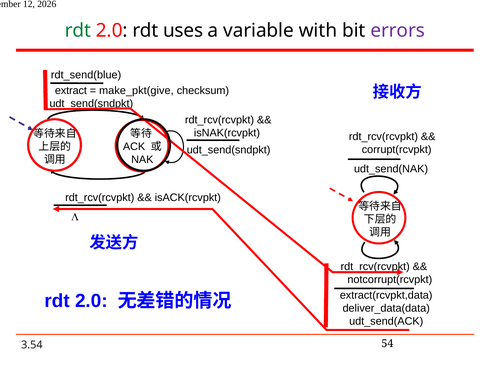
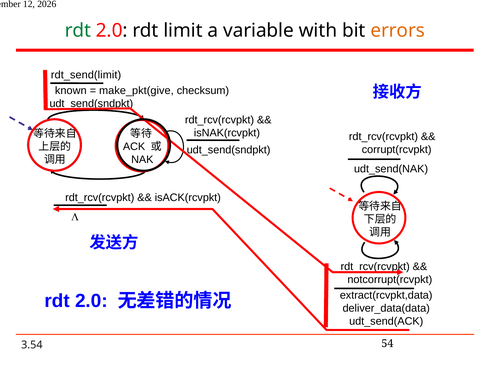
uses: uses -> limit (183, 31)
errors colour: purple -> orange (398, 31)
rdt_send(blue: rdt_send(blue -> rdt_send(limit (86, 75)
extract: extract -> known (71, 90)
